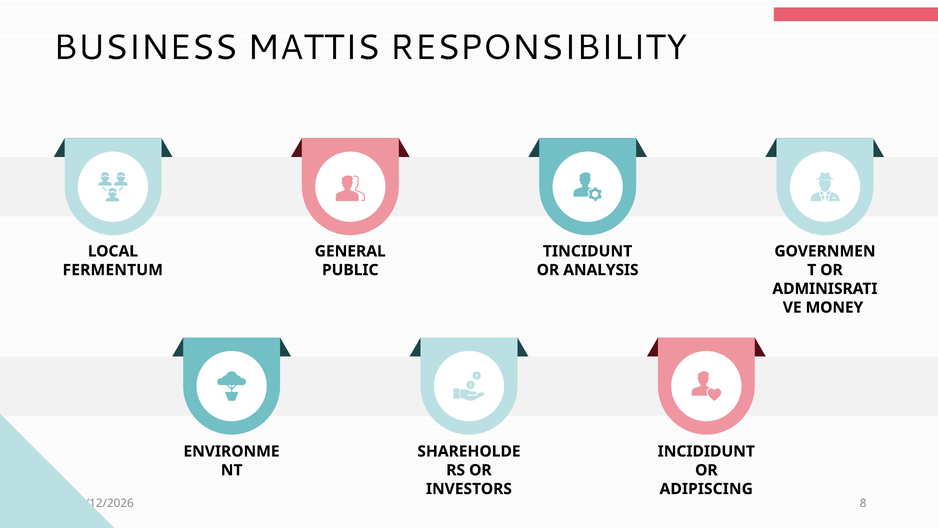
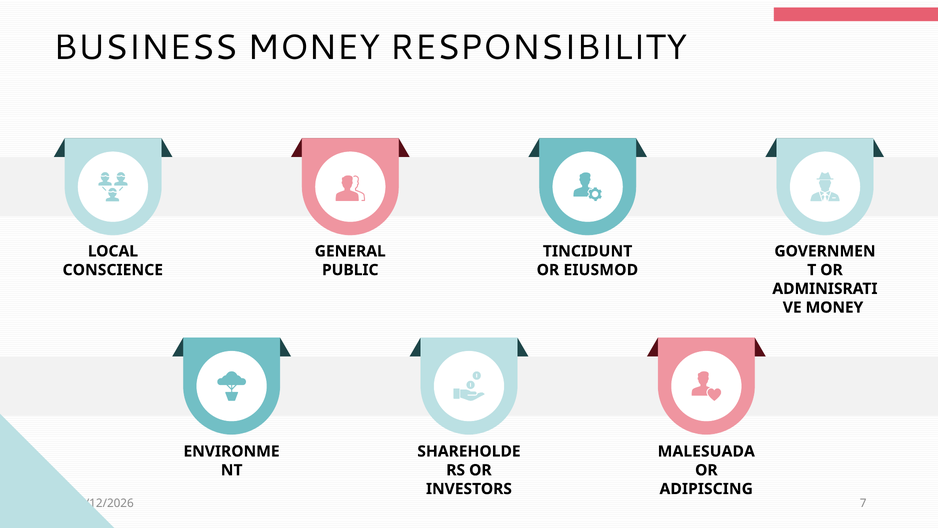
BUSINESS MATTIS: MATTIS -> MONEY (314, 48)
FERMENTUM: FERMENTUM -> CONSCIENCE (113, 270)
ANALYSIS: ANALYSIS -> EIUSMOD (601, 270)
INCIDIDUNT: INCIDIDUNT -> MALESUADA (706, 451)
8: 8 -> 7 (863, 503)
